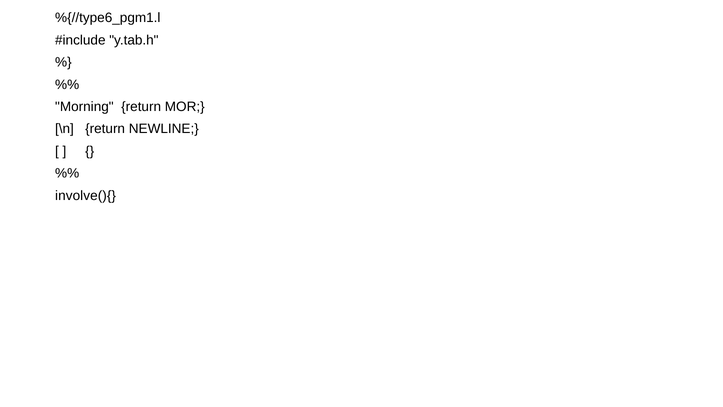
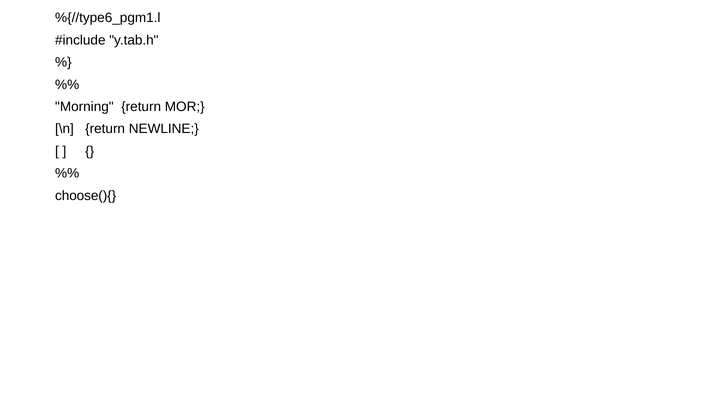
involve(){: involve(){ -> choose(){ (86, 195)
